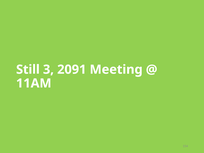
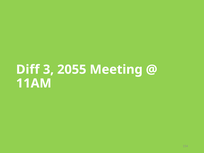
Still: Still -> Diff (28, 70)
2091: 2091 -> 2055 (72, 70)
